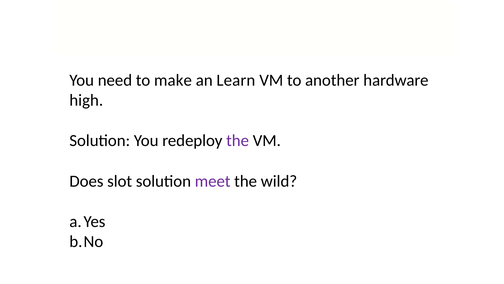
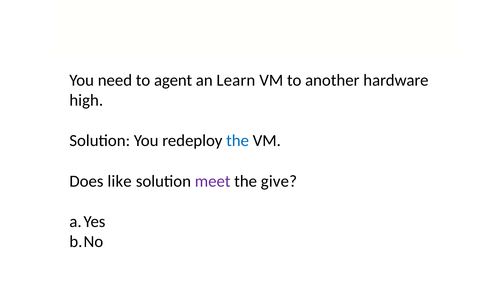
make: make -> agent (173, 80)
the colour: purple -> blue (238, 140)
slot: slot -> like (120, 181)
wild: wild -> give (279, 181)
